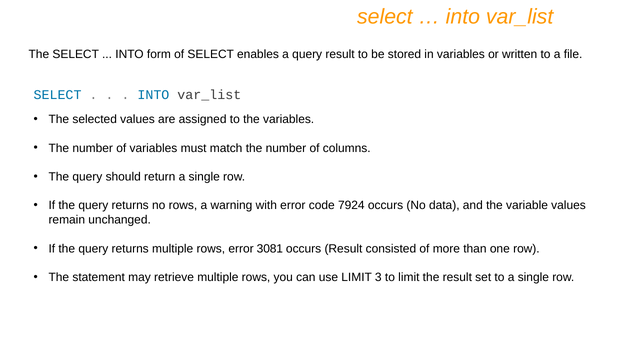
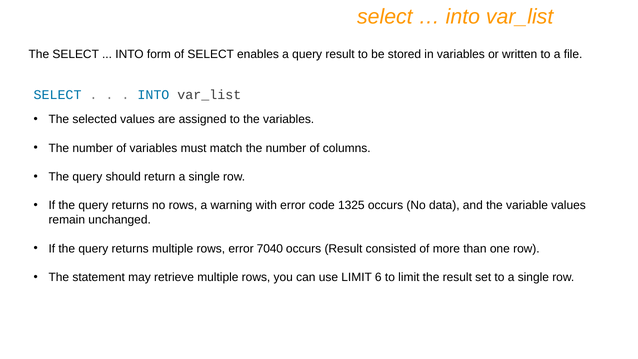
7924: 7924 -> 1325 (351, 205)
3081: 3081 -> 7040 (270, 248)
3: 3 -> 6 (378, 277)
